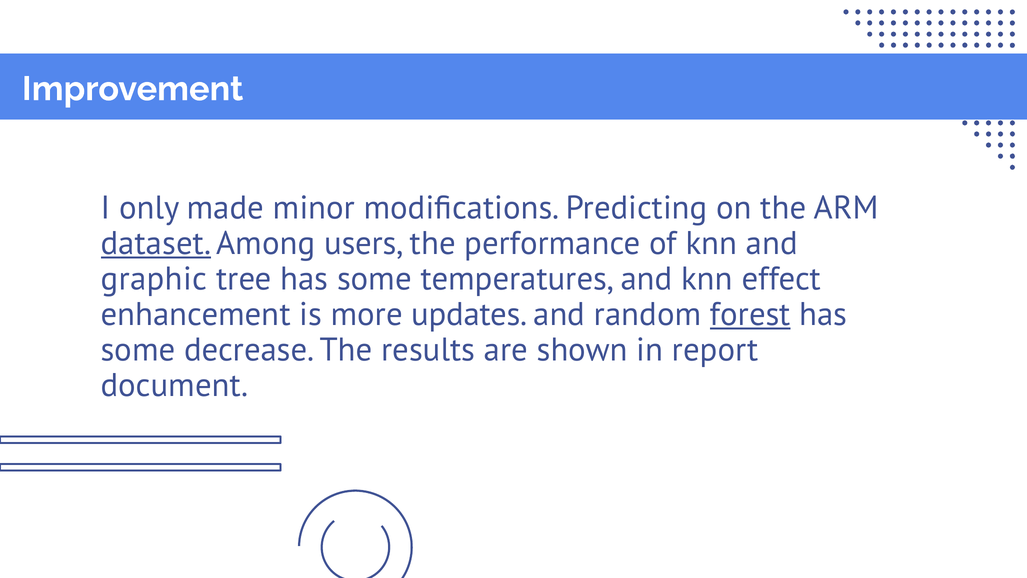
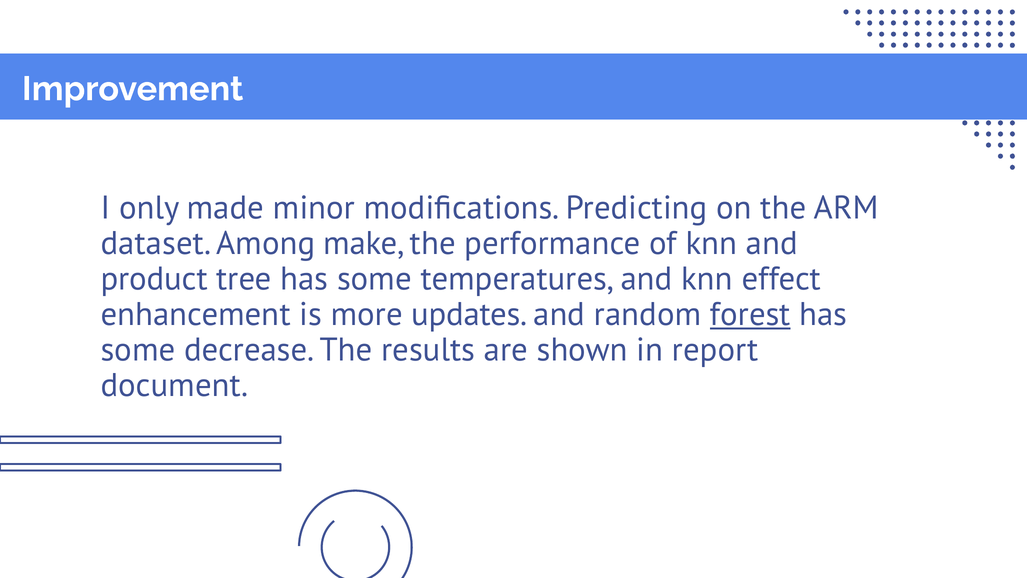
dataset underline: present -> none (156, 243)
users: users -> make (364, 243)
graphic: graphic -> product (154, 279)
